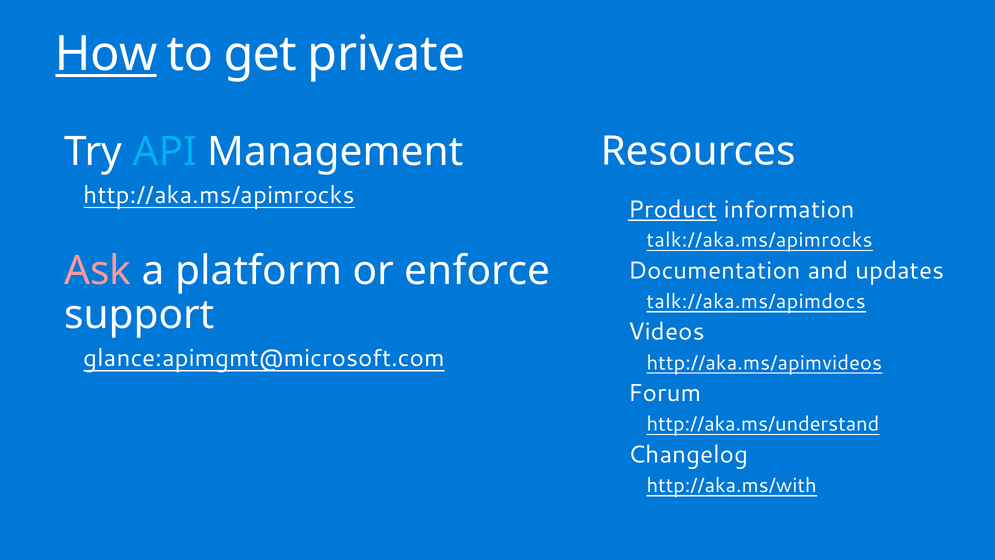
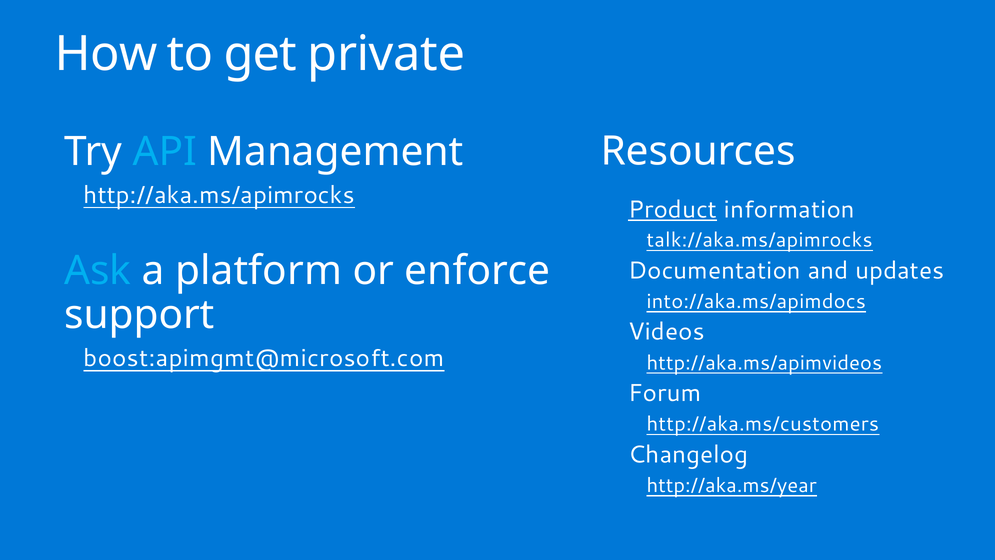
How underline: present -> none (106, 54)
Ask colour: pink -> light blue (98, 271)
talk://aka.ms/apimdocs: talk://aka.ms/apimdocs -> into://aka.ms/apimdocs (756, 301)
glance:apimgmt@microsoft.com: glance:apimgmt@microsoft.com -> boost:apimgmt@microsoft.com (264, 358)
http://aka.ms/understand: http://aka.ms/understand -> http://aka.ms/customers (763, 424)
http://aka.ms/with: http://aka.ms/with -> http://aka.ms/year (732, 485)
